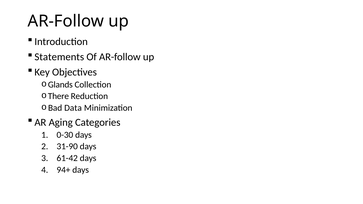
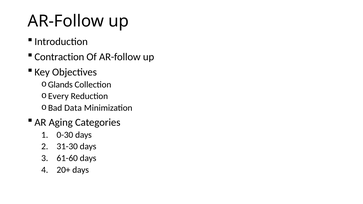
Statements: Statements -> Contraction (59, 57)
There: There -> Every (58, 96)
31-90: 31-90 -> 31-30 (67, 147)
61-42: 61-42 -> 61-60 (67, 158)
94+: 94+ -> 20+ (63, 170)
